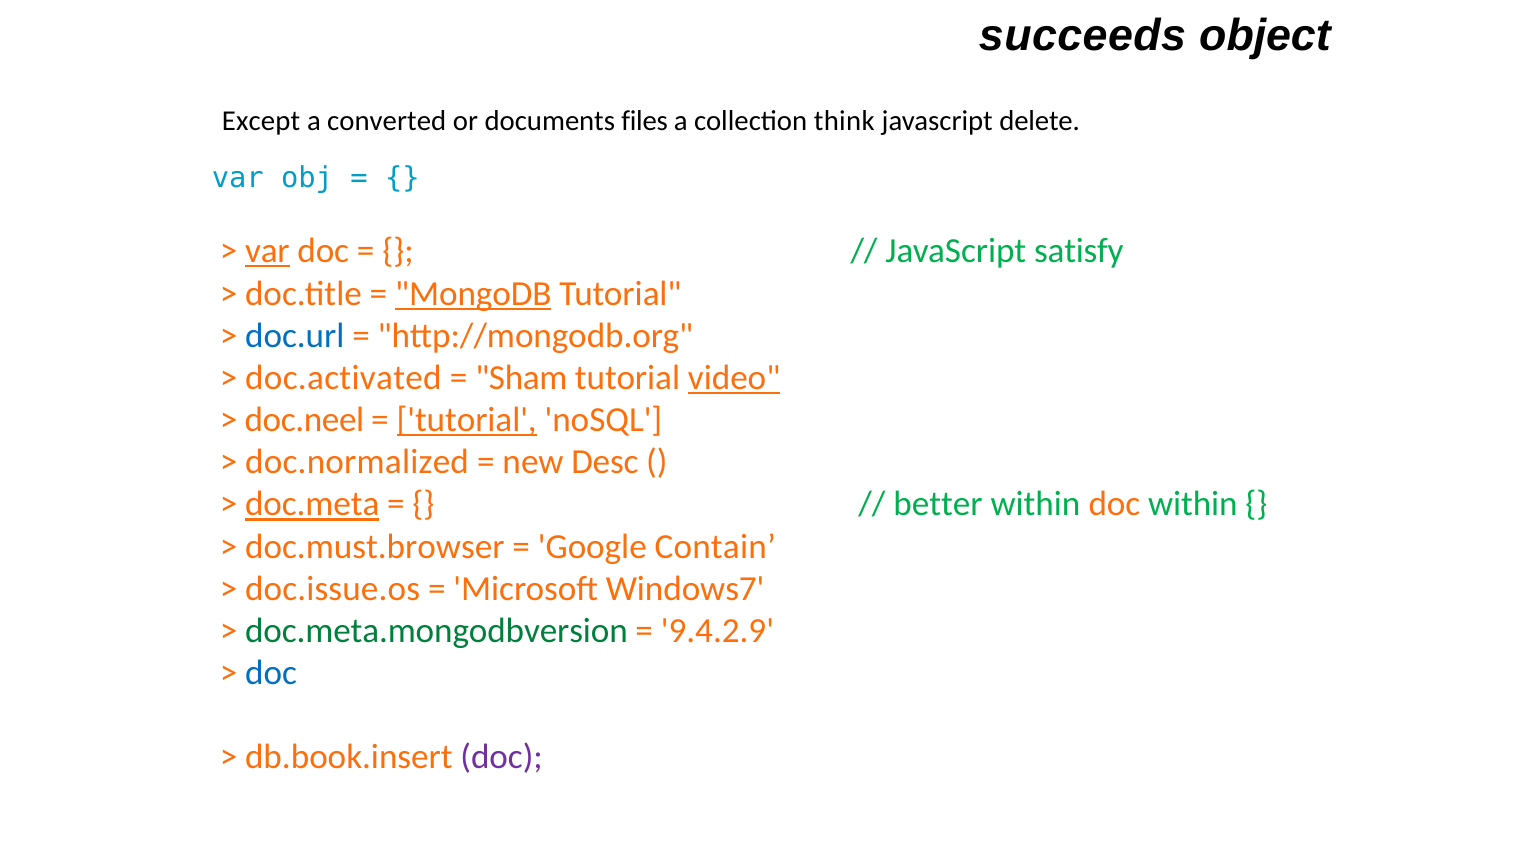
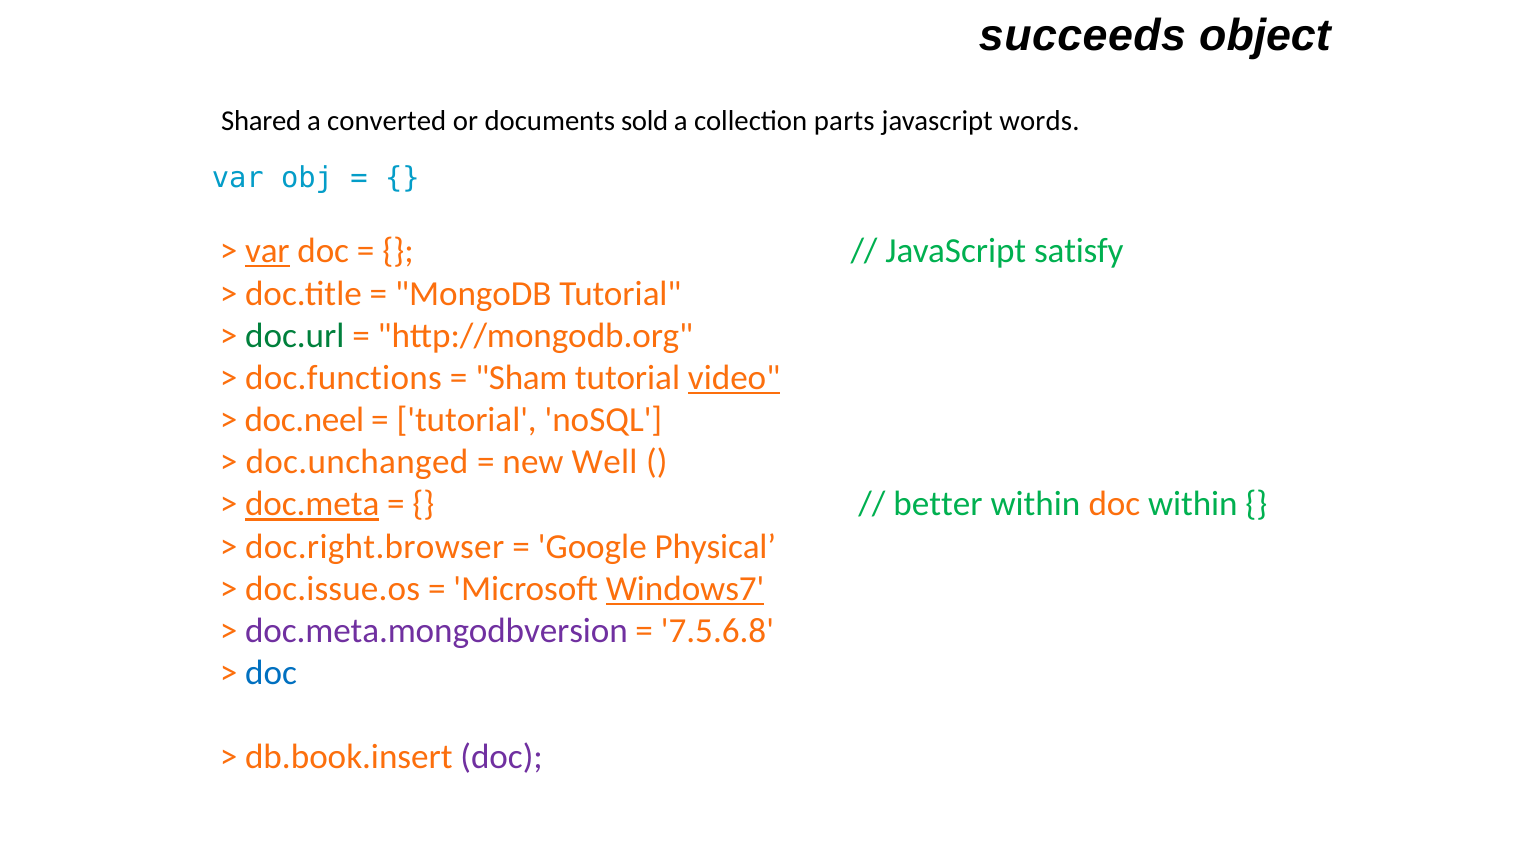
Except: Except -> Shared (261, 121)
files: files -> sold (645, 121)
think: think -> parts (844, 121)
delete: delete -> words (1039, 121)
MongoDB underline: present -> none (473, 293)
doc.url colour: blue -> green (295, 336)
doc.activated: doc.activated -> doc.functions (343, 378)
tutorial underline: present -> none (467, 420)
doc.normalized: doc.normalized -> doc.unchanged (357, 462)
Desc: Desc -> Well (605, 462)
doc.must.browser: doc.must.browser -> doc.right.browser (375, 547)
Contain: Contain -> Physical (715, 547)
Windows7 underline: none -> present (685, 589)
doc.meta.mongodbversion colour: green -> purple (436, 631)
9.4.2.9: 9.4.2.9 -> 7.5.6.8 (717, 631)
